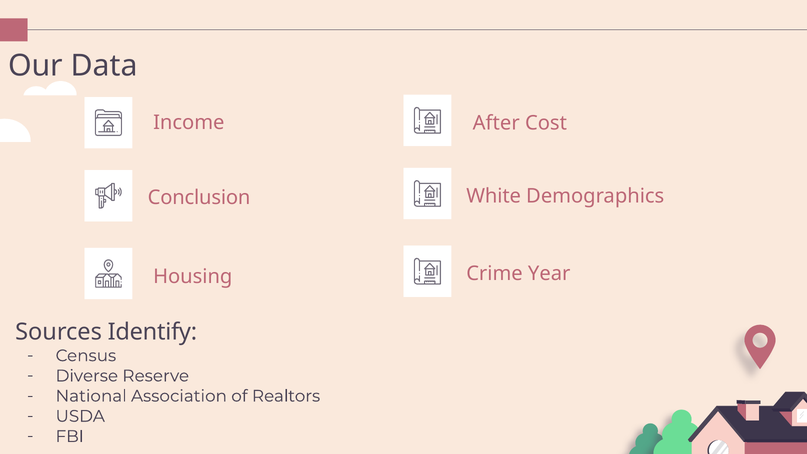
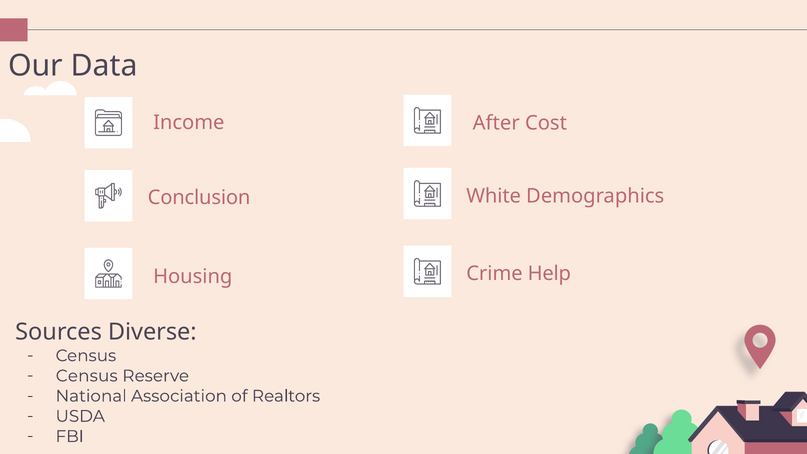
Year: Year -> Help (549, 274)
Identify: Identify -> Diverse (152, 332)
Diverse: Diverse -> Census (87, 376)
